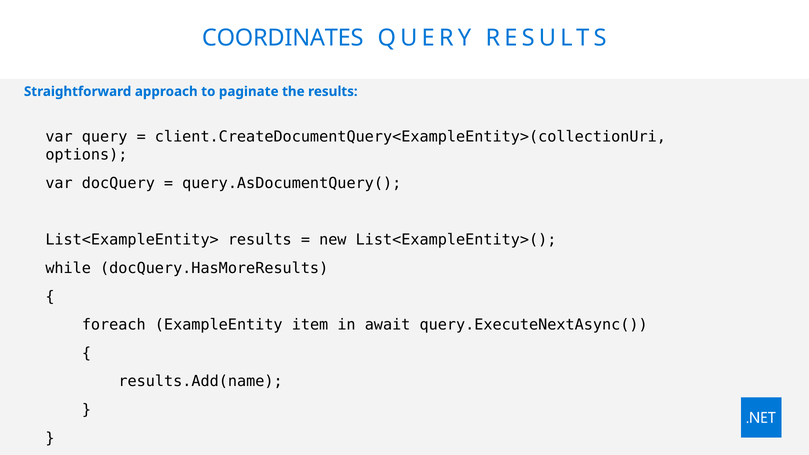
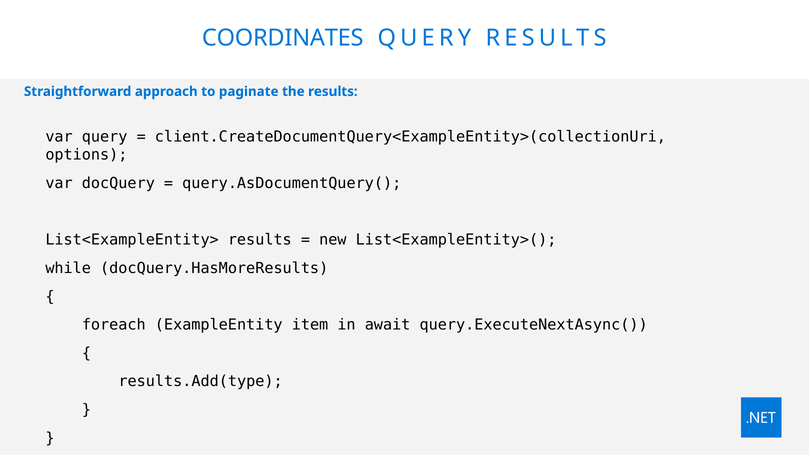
results.Add(name: results.Add(name -> results.Add(type (201, 382)
